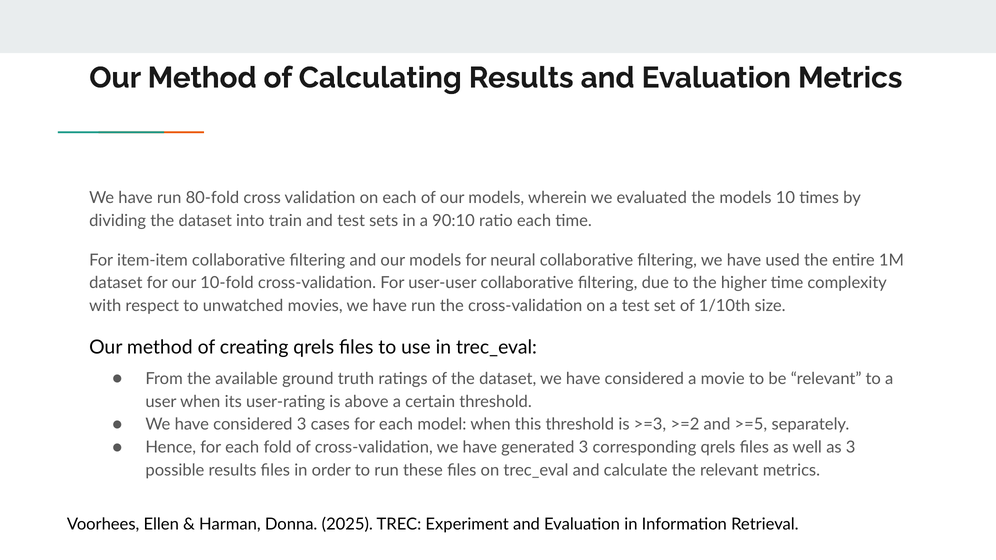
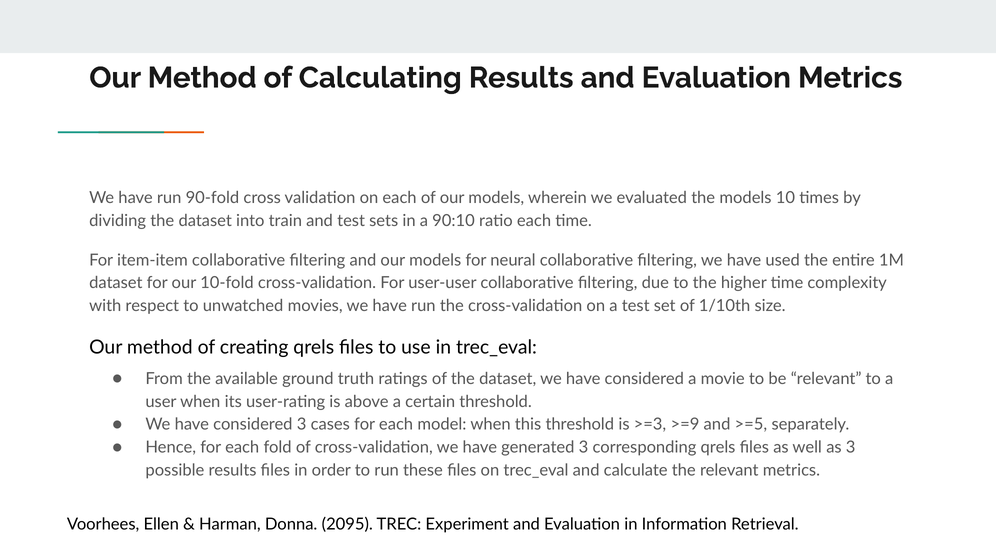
80-fold: 80-fold -> 90-fold (212, 198)
>=2: >=2 -> >=9 (685, 425)
2025: 2025 -> 2095 (347, 524)
